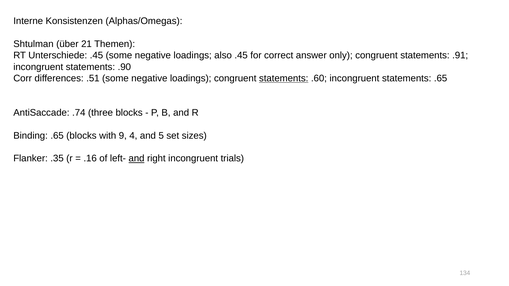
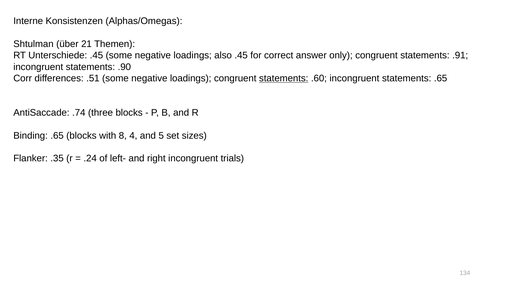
9: 9 -> 8 (123, 136)
.16: .16 -> .24 (90, 159)
and underline: present -> none (136, 159)
